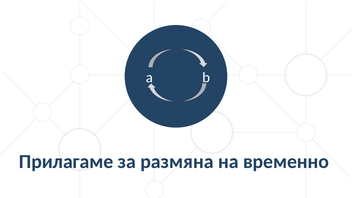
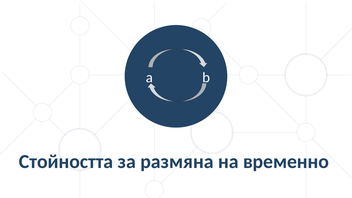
Прилагаме: Прилагаме -> Стойността (66, 162)
